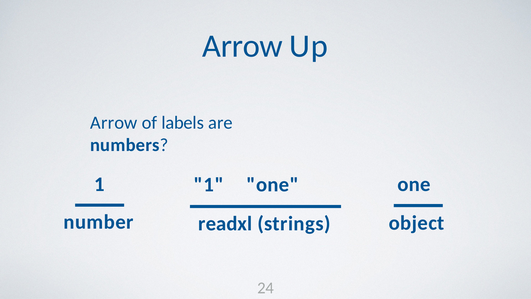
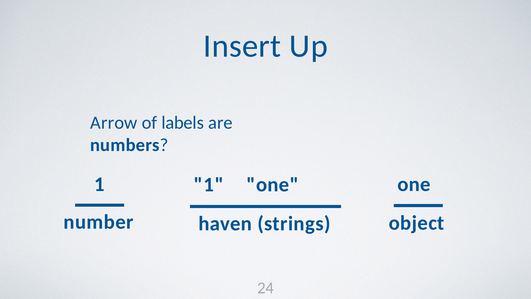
Arrow: Arrow -> Insert (242, 46)
readxl: readxl -> haven (225, 224)
